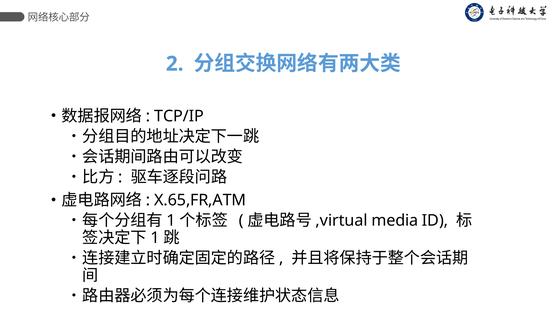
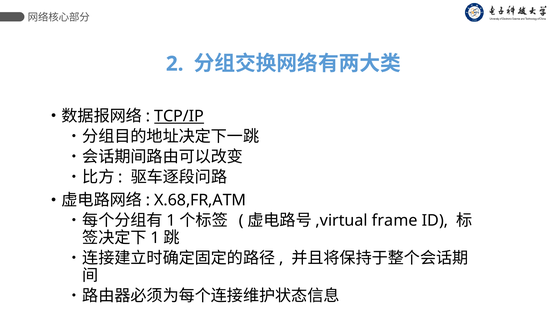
TCP/IP underline: none -> present (179, 116)
X.65,FR,ATM: X.65,FR,ATM -> X.68,FR,ATM (200, 200)
media: media -> frame (395, 220)
